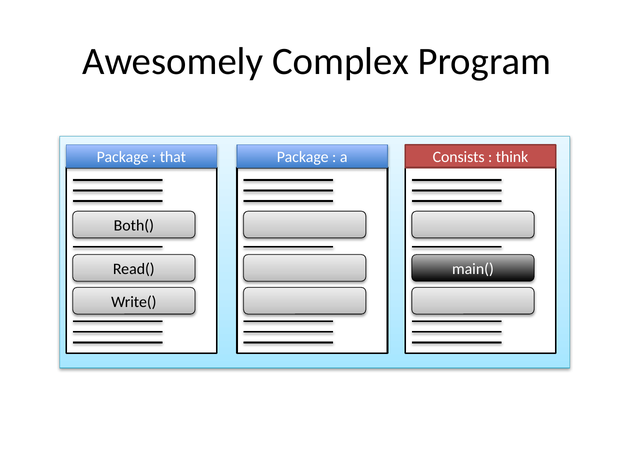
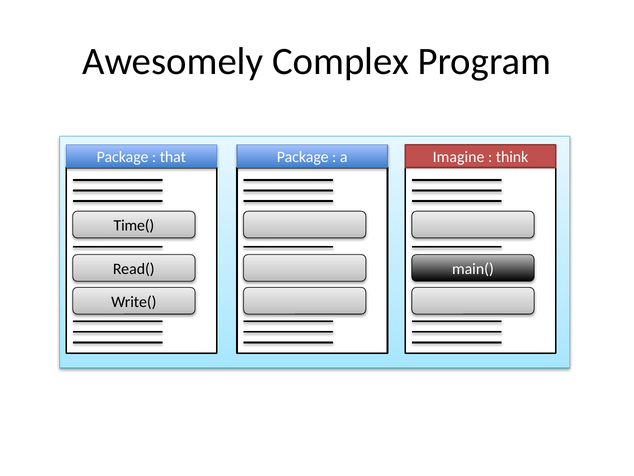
Consists: Consists -> Imagine (459, 157)
Both(: Both( -> Time( (134, 225)
